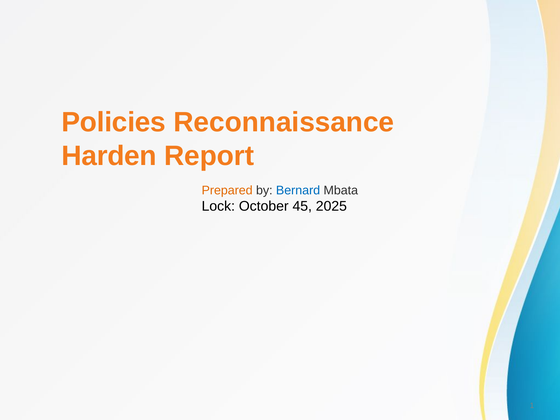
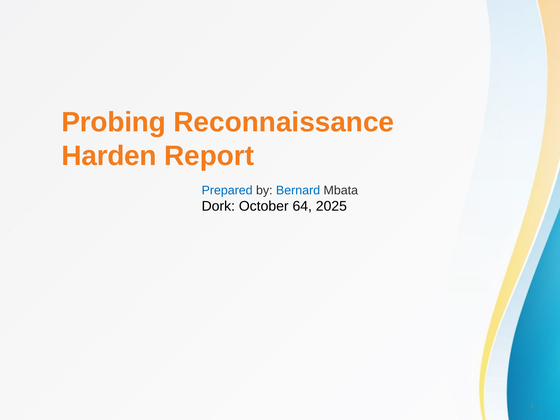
Policies: Policies -> Probing (114, 122)
Prepared colour: orange -> blue (227, 190)
Lock: Lock -> Dork (218, 206)
45: 45 -> 64 (302, 206)
